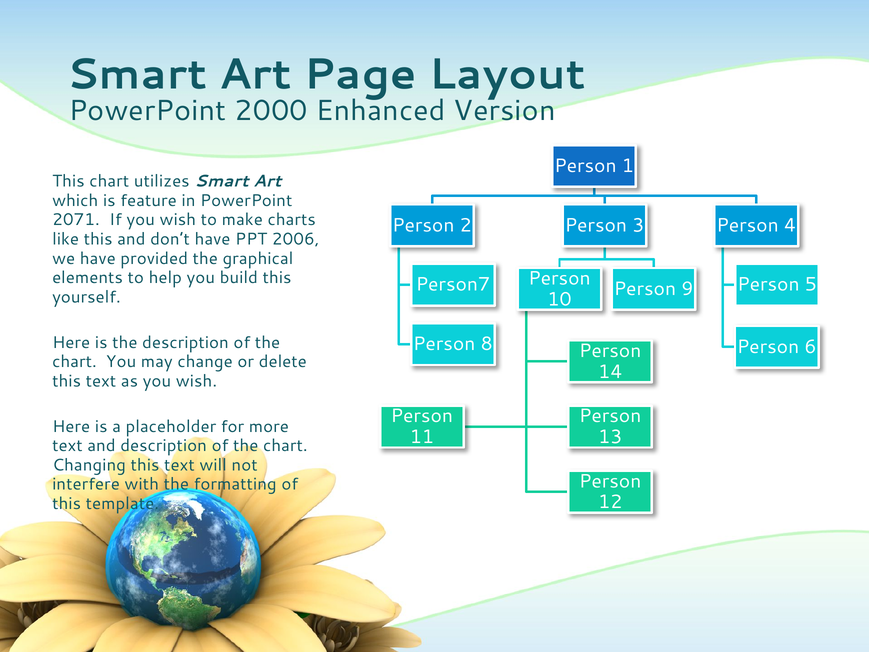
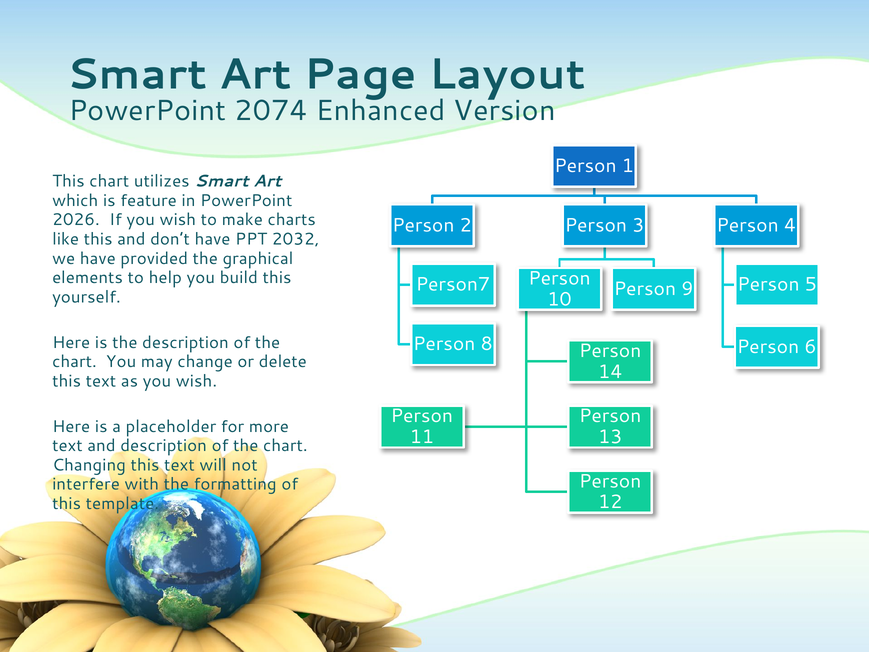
2000: 2000 -> 2074 (271, 111)
2071: 2071 -> 2026 (76, 220)
2006: 2006 -> 2032 (296, 239)
